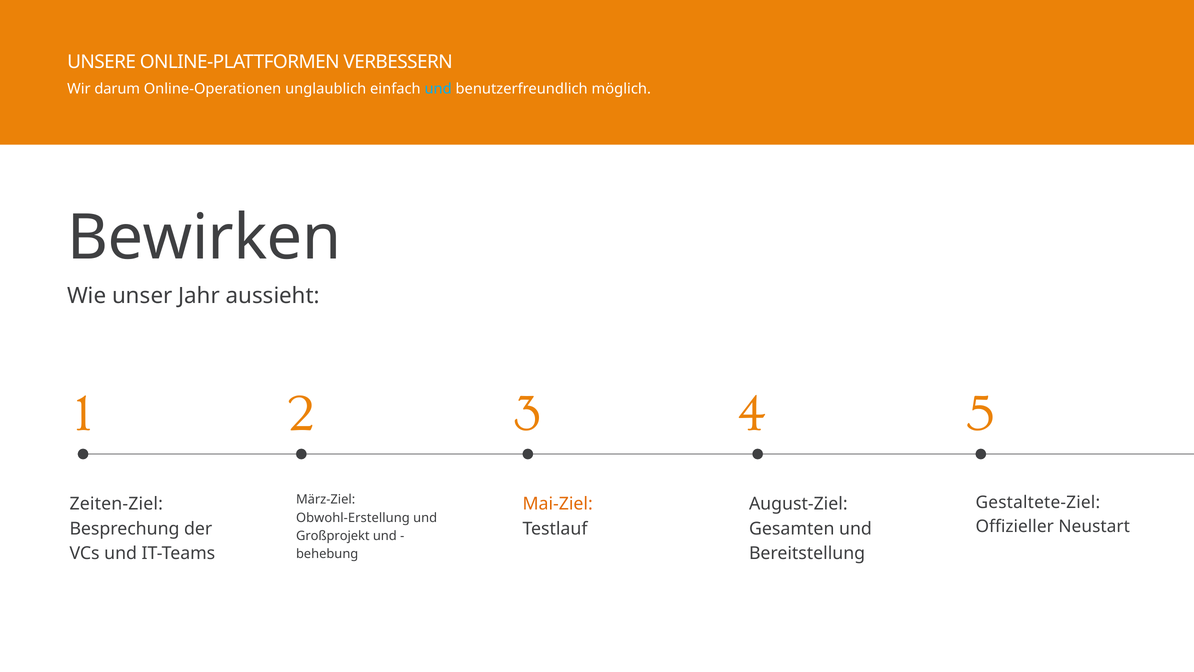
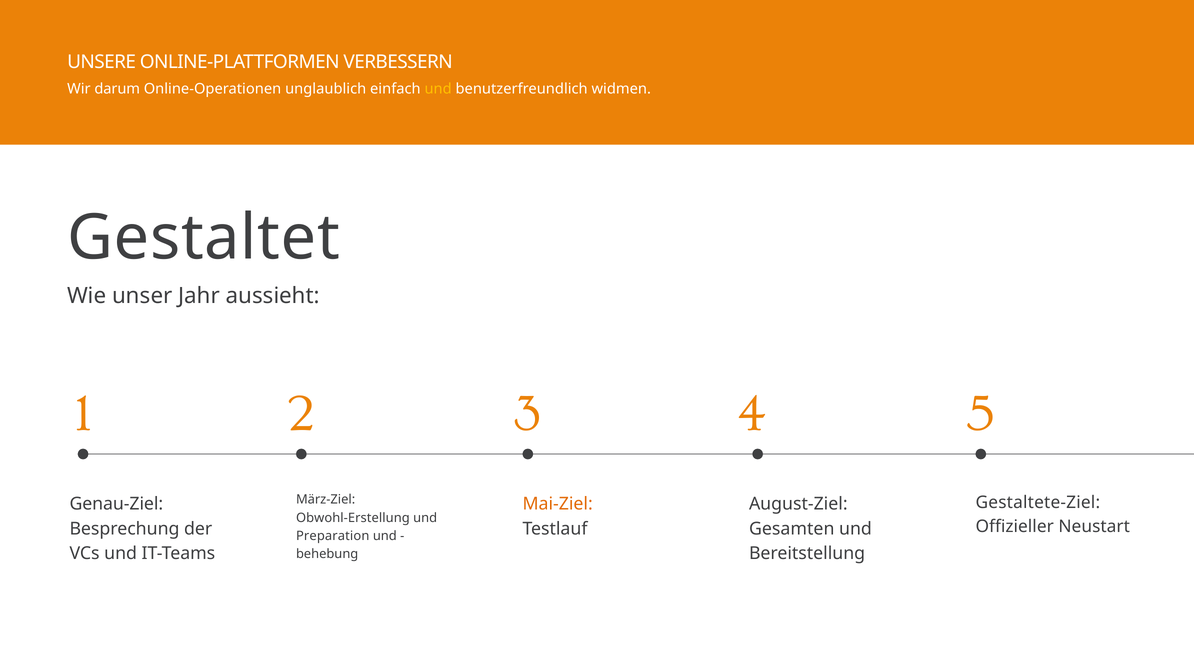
und colour: light blue -> yellow (438, 89)
möglich: möglich -> widmen (621, 89)
Bewirken: Bewirken -> Gestaltet (204, 238)
Zeiten-Ziel: Zeiten-Ziel -> Genau-Ziel (116, 504)
Großprojekt: Großprojekt -> Preparation (333, 536)
